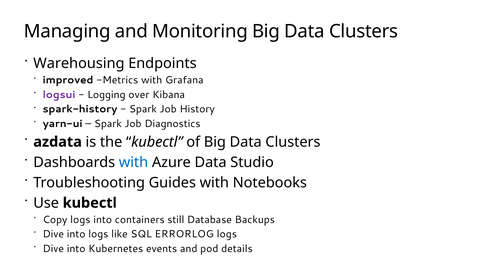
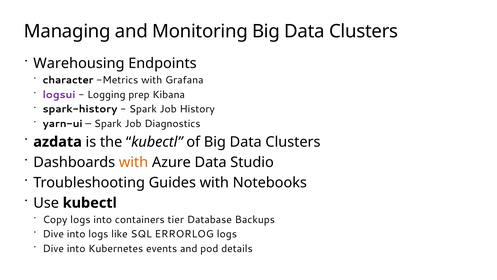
improved: improved -> character (68, 80)
over: over -> prep (139, 95)
with colour: blue -> orange (134, 162)
still: still -> tier (176, 219)
